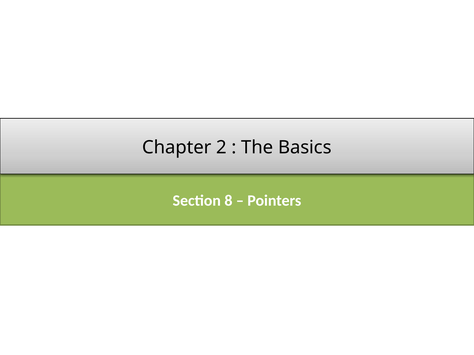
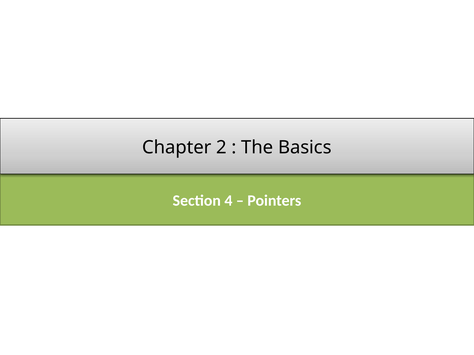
8: 8 -> 4 (228, 201)
